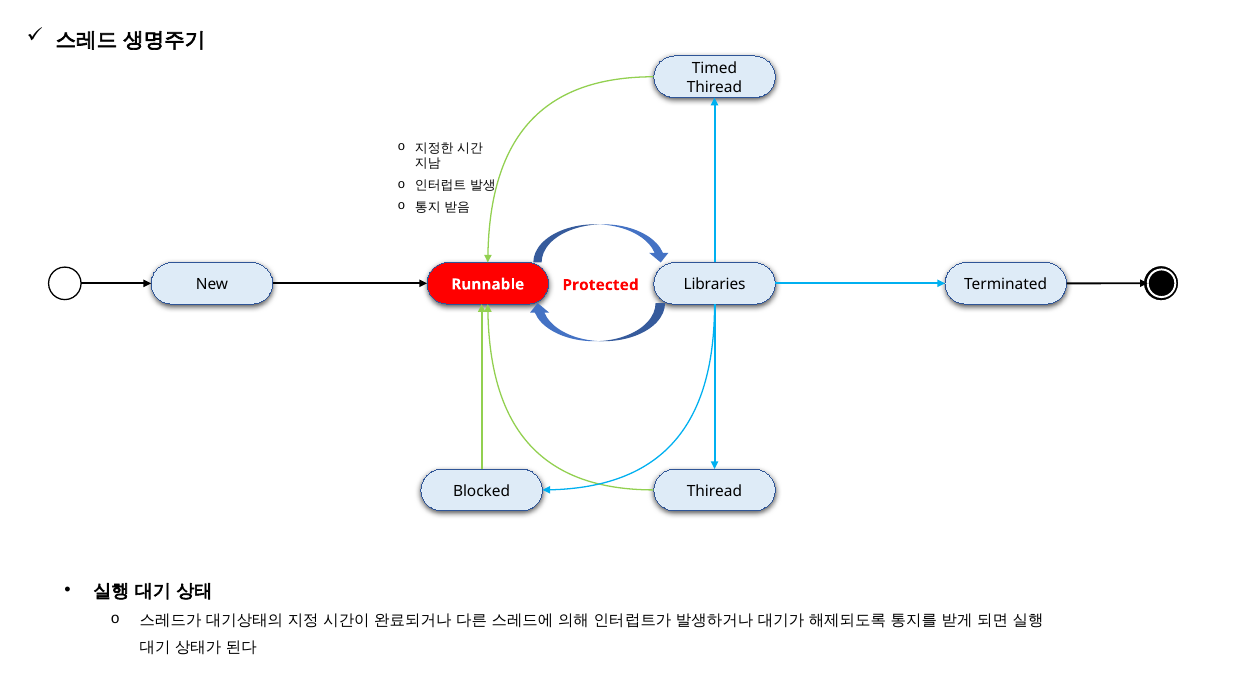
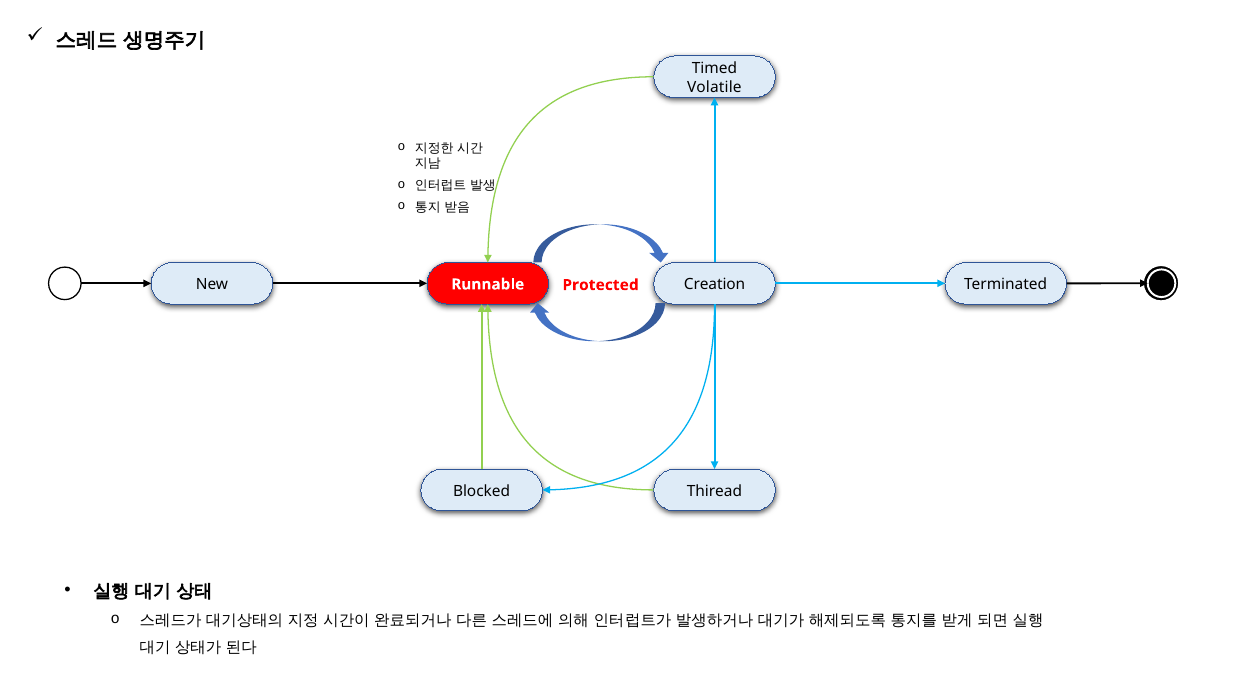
Thiread: Thiread -> Volatile (714, 87)
Libraries: Libraries -> Creation (715, 284)
